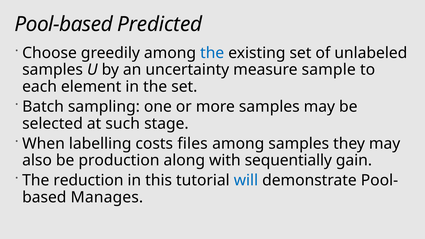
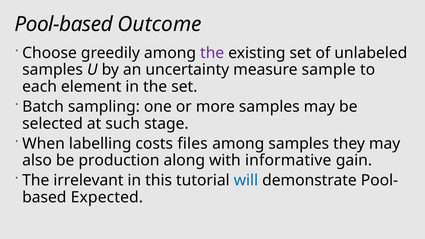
Predicted: Predicted -> Outcome (160, 24)
the colour: blue -> purple (212, 53)
sequentially: sequentially -> informative (288, 160)
reduction: reduction -> irrelevant (88, 180)
Manages: Manages -> Expected (107, 197)
